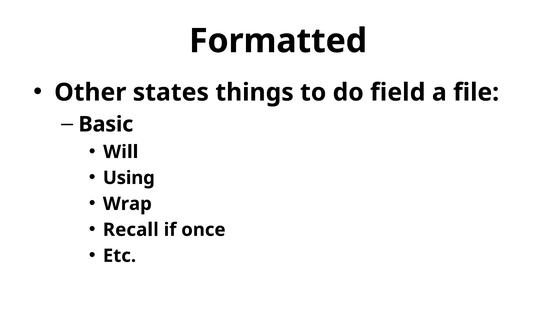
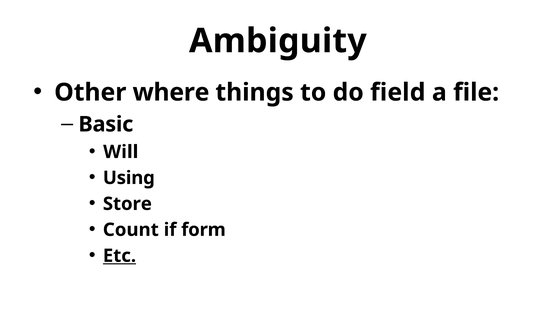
Formatted: Formatted -> Ambiguity (278, 41)
states: states -> where (171, 92)
Wrap: Wrap -> Store (127, 204)
Recall: Recall -> Count (131, 230)
once: once -> form (203, 230)
Etc underline: none -> present (119, 256)
